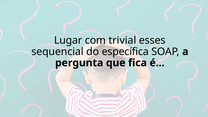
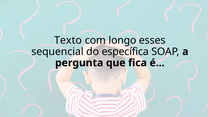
Lugar: Lugar -> Texto (68, 40)
trivial: trivial -> longo (122, 40)
